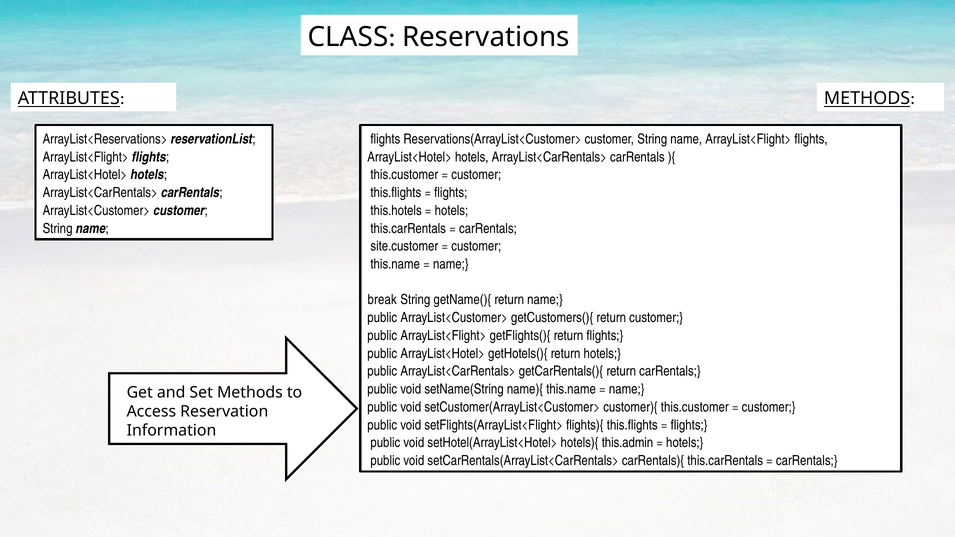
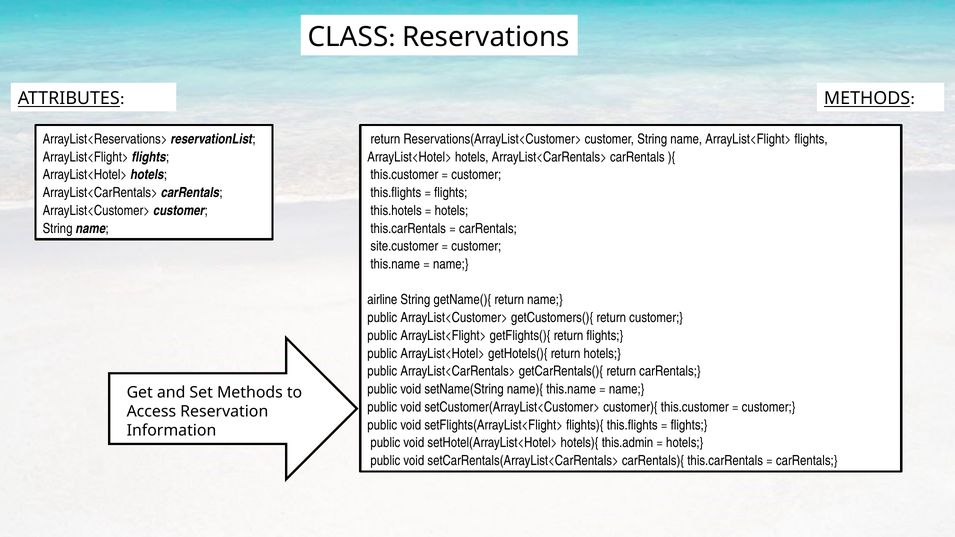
flights: flights -> return (385, 139)
break: break -> airline (382, 300)
